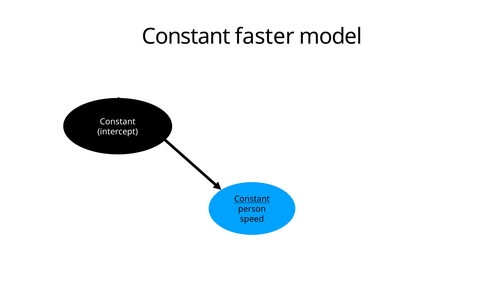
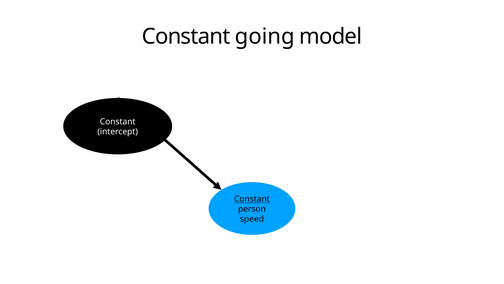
faster: faster -> going (265, 36)
